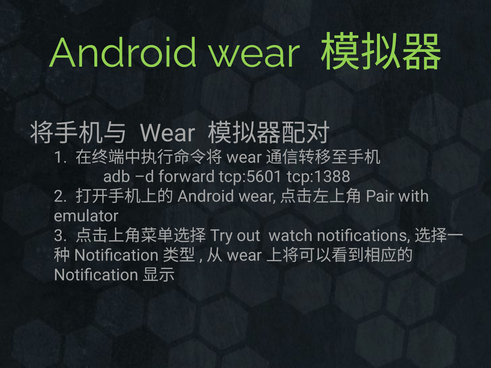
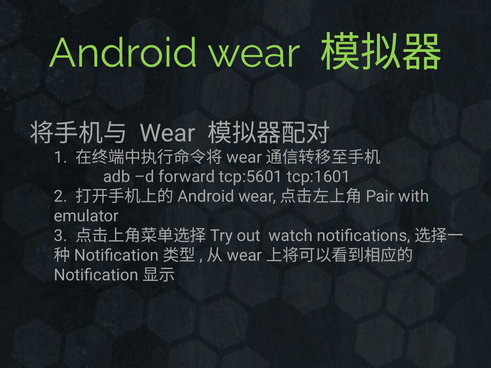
tcp:1388: tcp:1388 -> tcp:1601 (319, 177)
